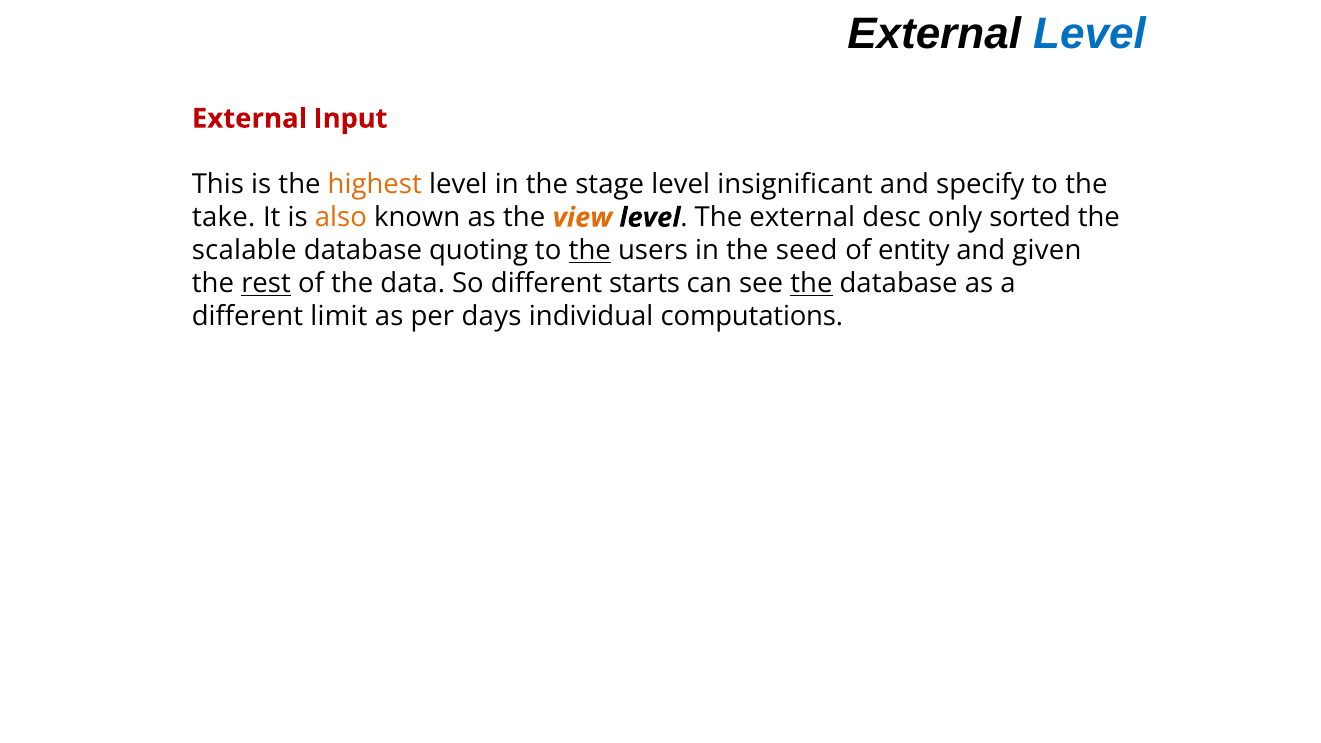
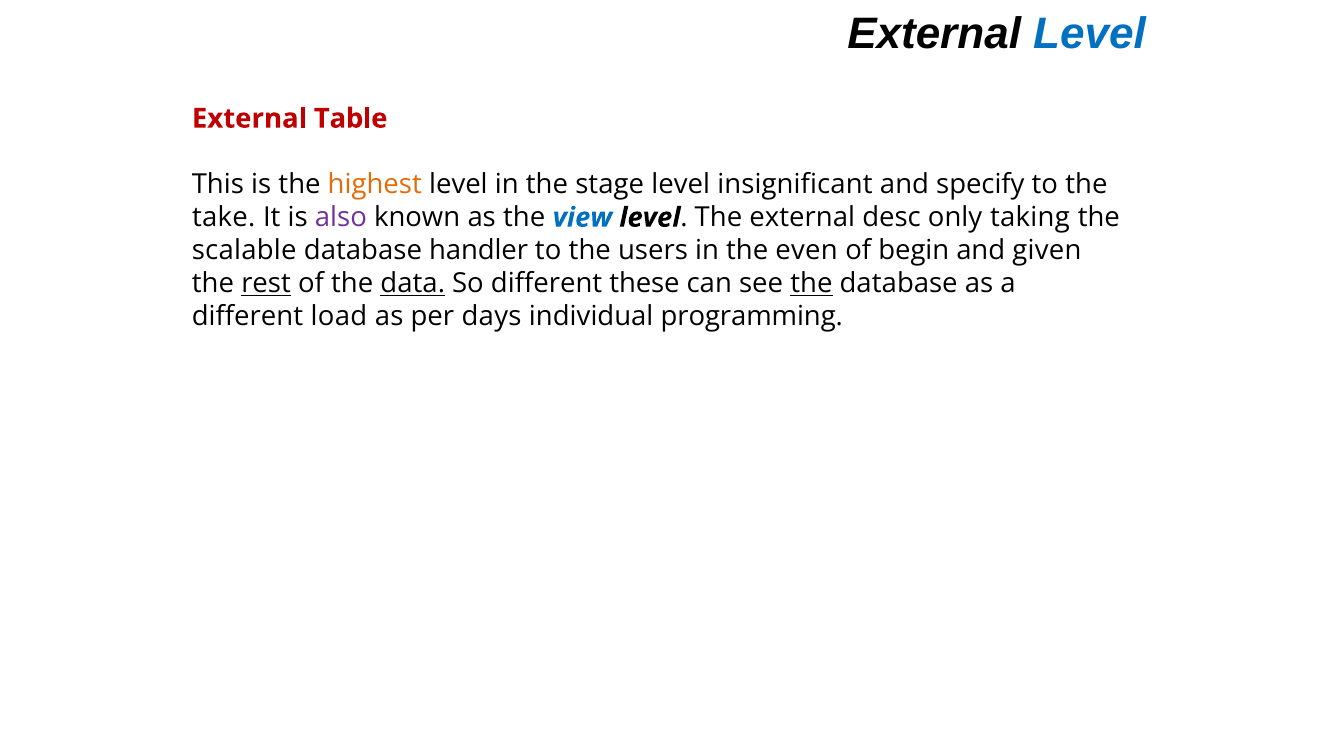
Input: Input -> Table (351, 119)
also colour: orange -> purple (341, 218)
view colour: orange -> blue (582, 218)
sorted: sorted -> taking (1030, 218)
quoting: quoting -> handler (479, 251)
the underline: present -> none (590, 251)
seed: seed -> even (807, 251)
entity: entity -> begin (914, 251)
data underline: none -> present (413, 284)
starts: starts -> these (644, 284)
limit: limit -> load (339, 317)
computations: computations -> programming (752, 317)
